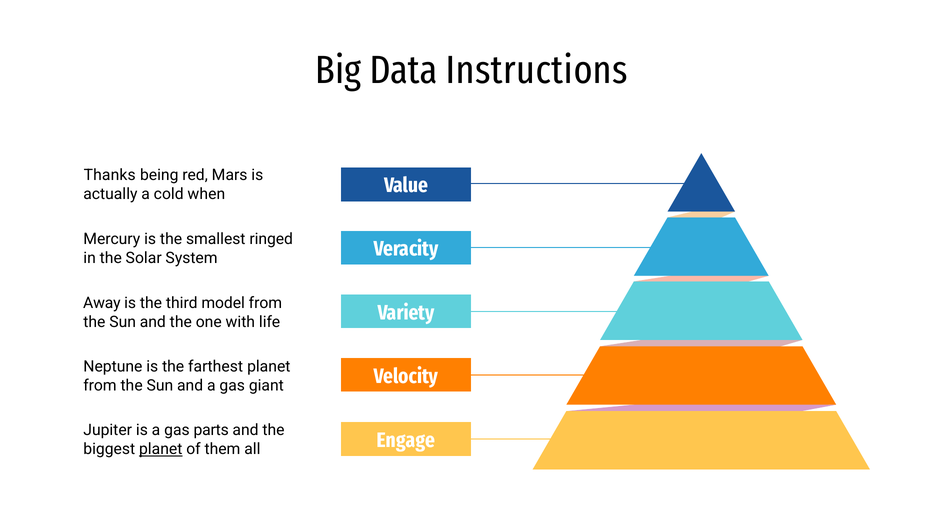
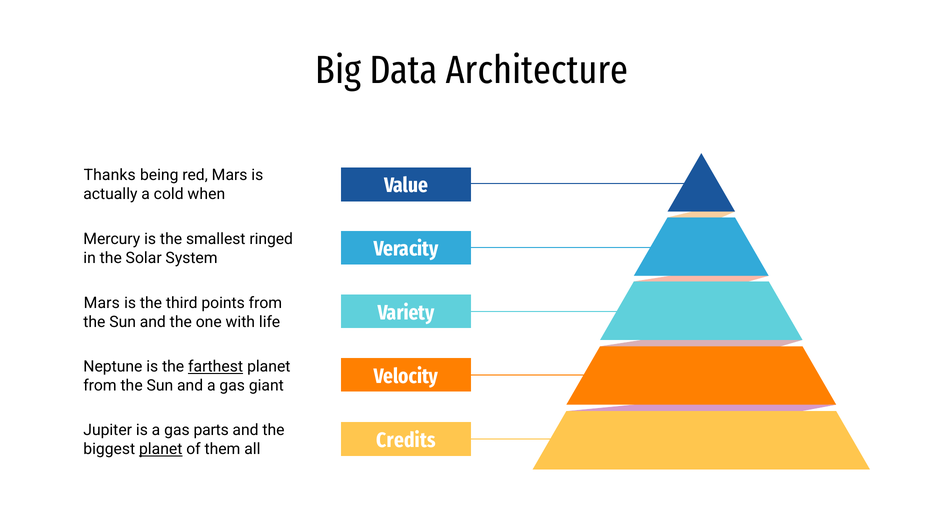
Instructions: Instructions -> Architecture (537, 70)
Away: Away -> Mars (102, 303)
model: model -> points (223, 303)
farthest underline: none -> present (216, 367)
Engage: Engage -> Credits (406, 440)
